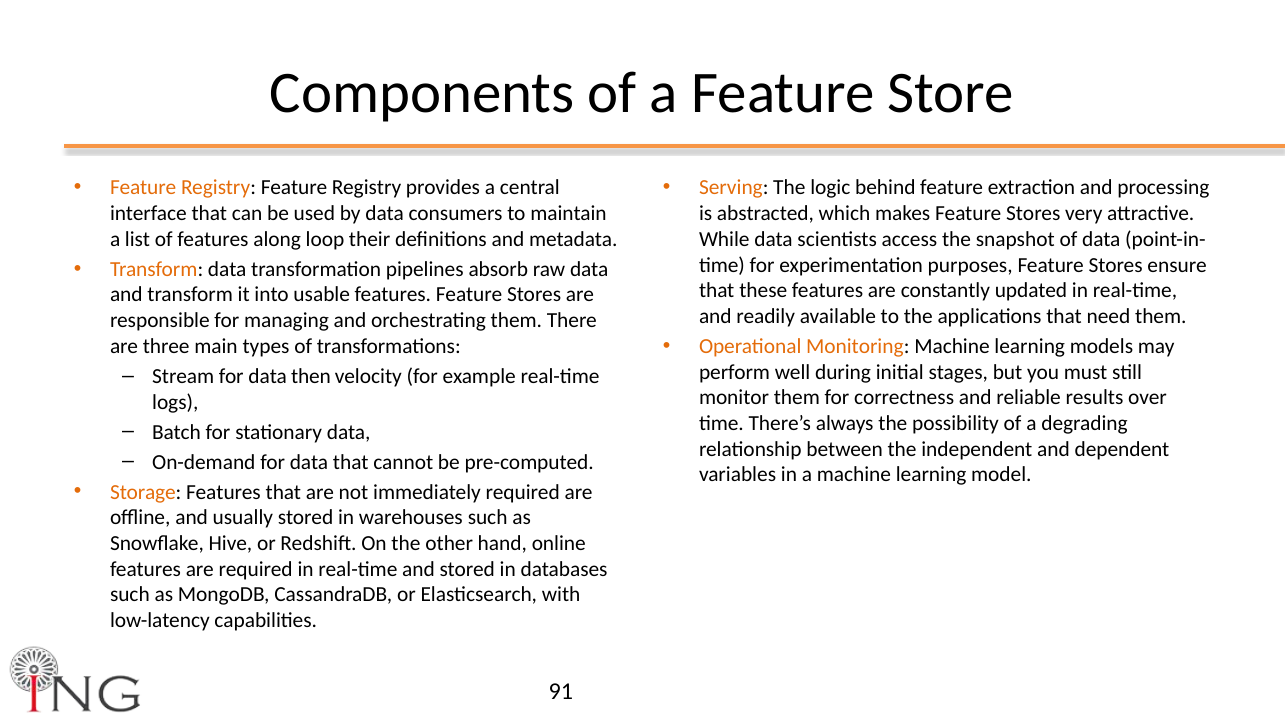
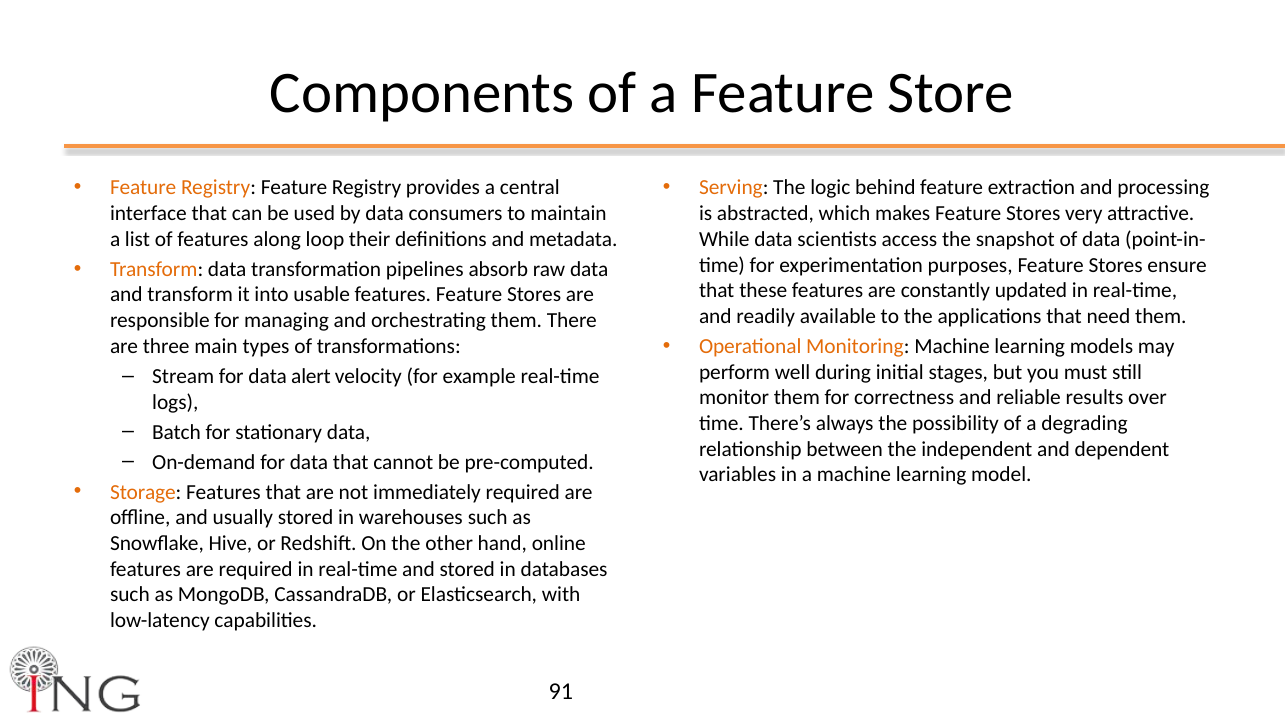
then: then -> alert (311, 376)
